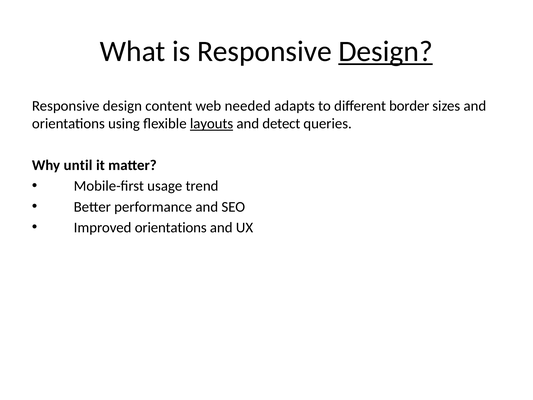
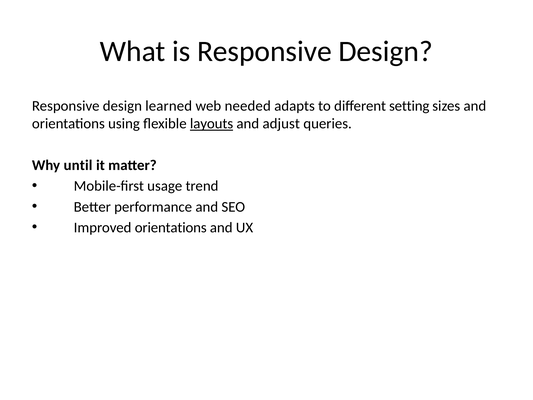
Design underline: present -> none (386, 51)
content: content -> learned (169, 106)
border: border -> setting (409, 106)
detect: detect -> adjust (281, 124)
